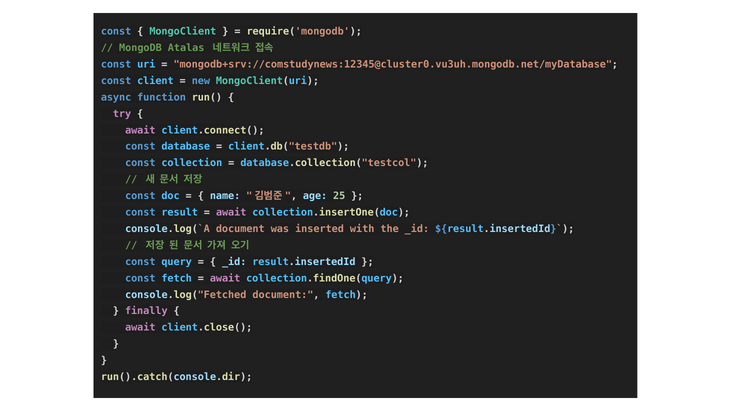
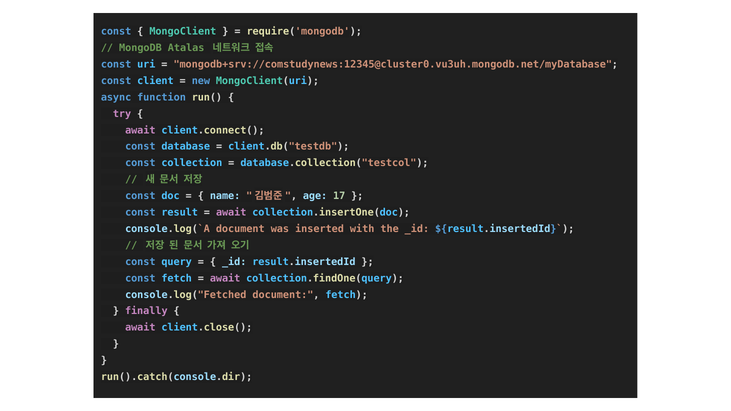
25: 25 -> 17 (339, 196)
